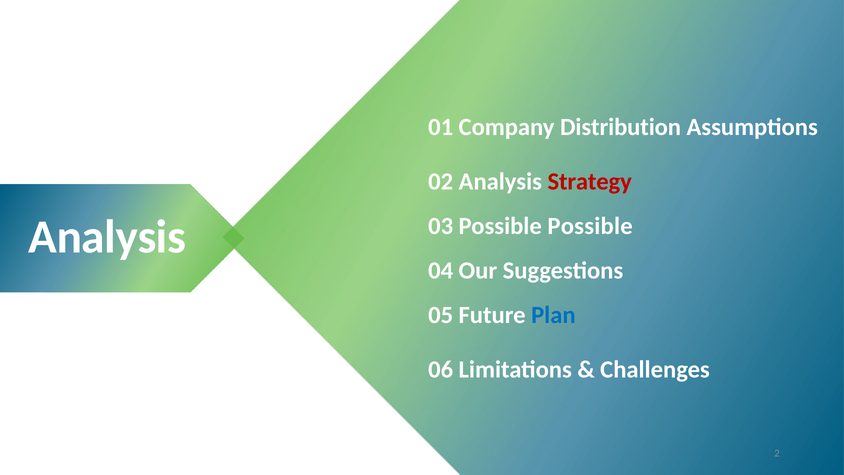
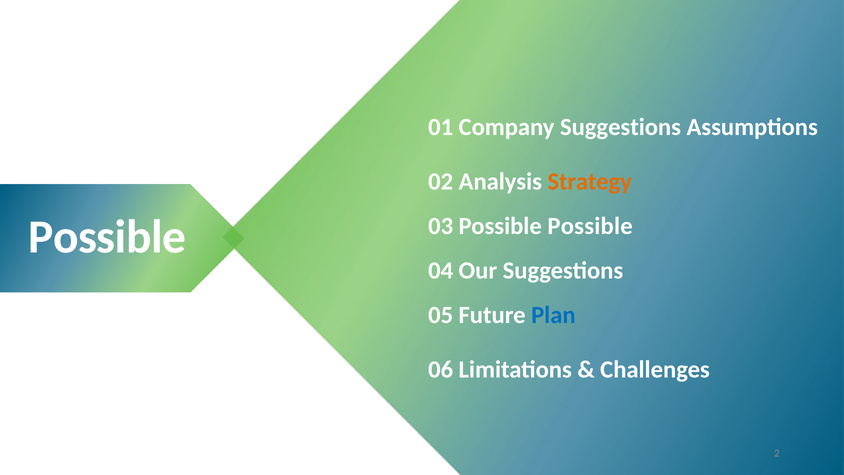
Company Distribution: Distribution -> Suggestions (621, 127)
Strategy colour: red -> orange (590, 182)
Analysis: Analysis -> Possible (107, 237)
